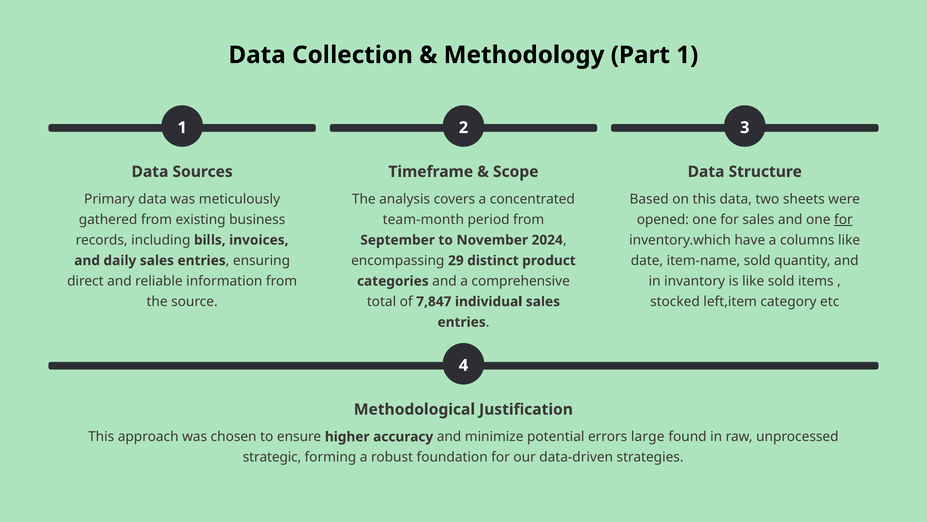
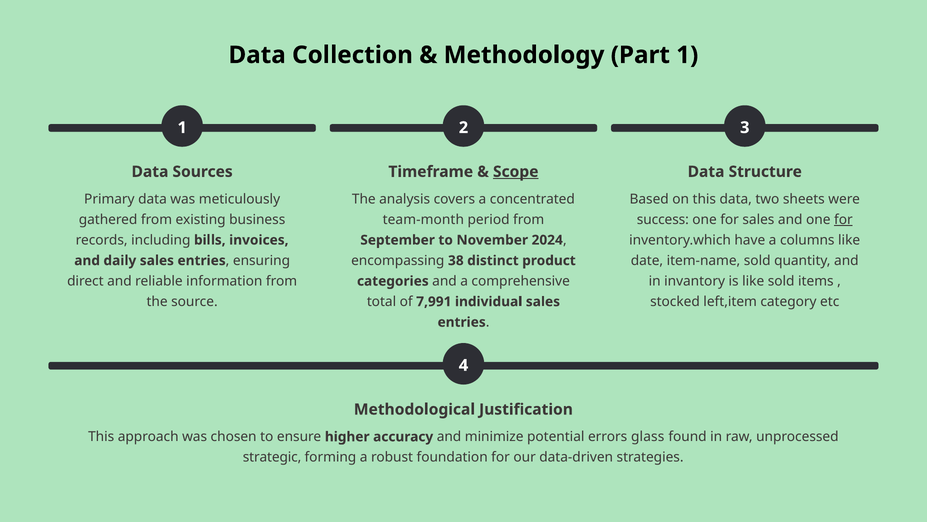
Scope underline: none -> present (516, 172)
opened: opened -> success (663, 219)
29: 29 -> 38 (456, 260)
7,847: 7,847 -> 7,991 (434, 301)
large: large -> glass (648, 436)
